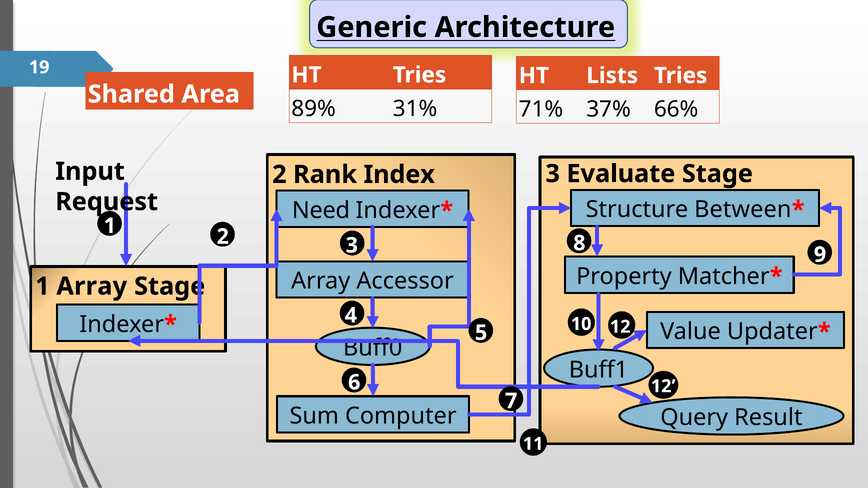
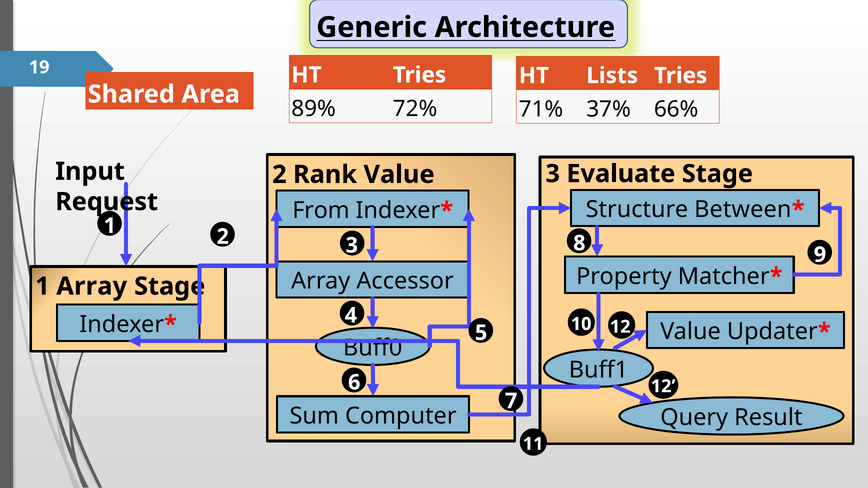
31%: 31% -> 72% (415, 109)
Rank Index: Index -> Value (399, 175)
Need: Need -> From (321, 211)
